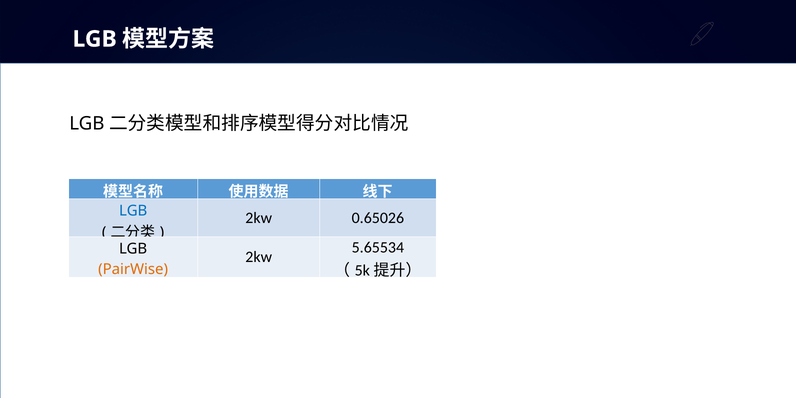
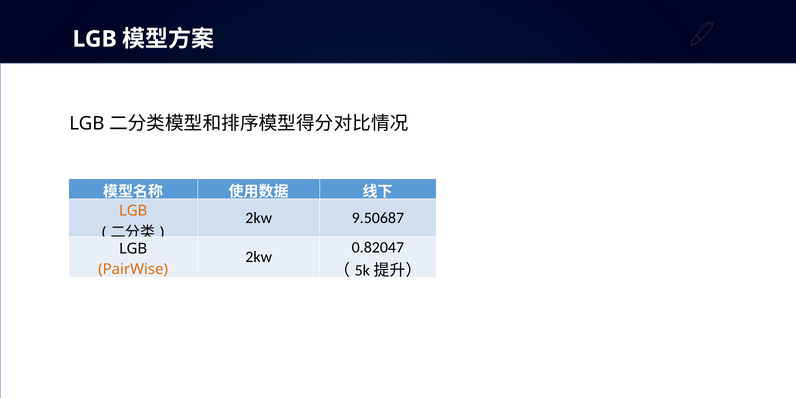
LGB colour: blue -> orange (133, 211)
0.65026: 0.65026 -> 9.50687 (378, 218)
5.65534: 5.65534 -> 0.82047 (378, 248)
